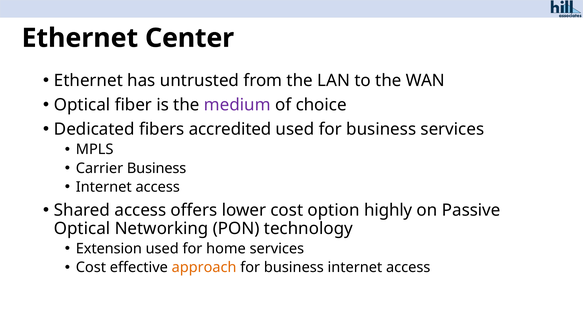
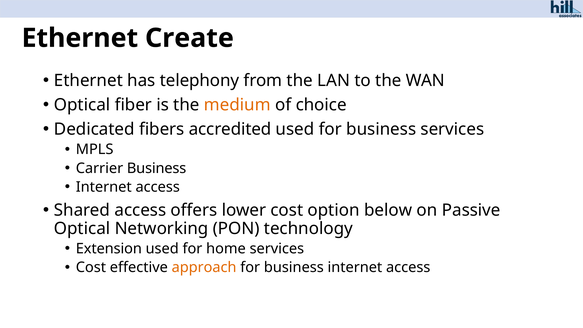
Center: Center -> Create (189, 38)
untrusted: untrusted -> telephony (200, 80)
medium colour: purple -> orange (237, 105)
highly: highly -> below (388, 210)
